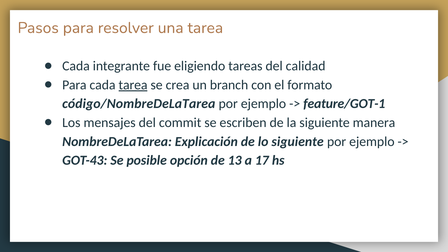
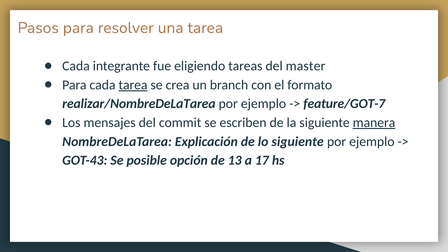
calidad: calidad -> master (306, 66)
código/NombreDeLaTarea: código/NombreDeLaTarea -> realizar/NombreDeLaTarea (139, 104)
feature/GOT-1: feature/GOT-1 -> feature/GOT-7 (344, 104)
manera underline: none -> present (374, 123)
